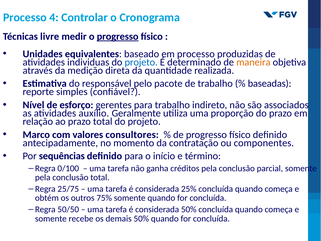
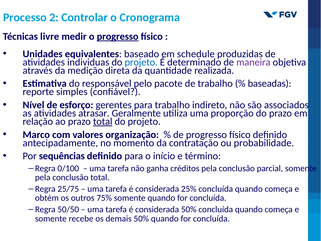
4: 4 -> 2 (54, 17)
em processo: processo -> schedule (196, 54)
maneira colour: orange -> purple (253, 62)
auxílio: auxílio -> atrasar (94, 113)
total underline: none -> present (103, 121)
consultores: consultores -> organização (132, 135)
componentes: componentes -> probabilidade (264, 143)
